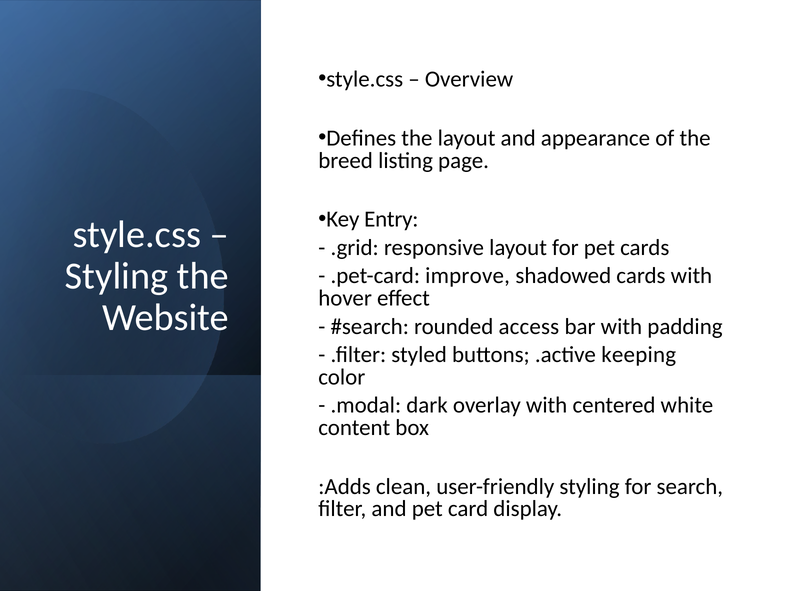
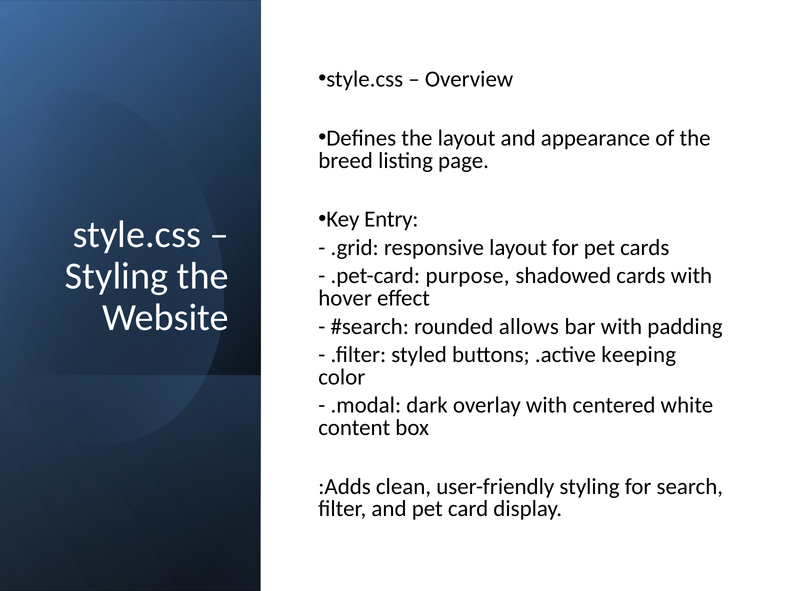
improve: improve -> purpose (468, 276)
access: access -> allows (529, 326)
